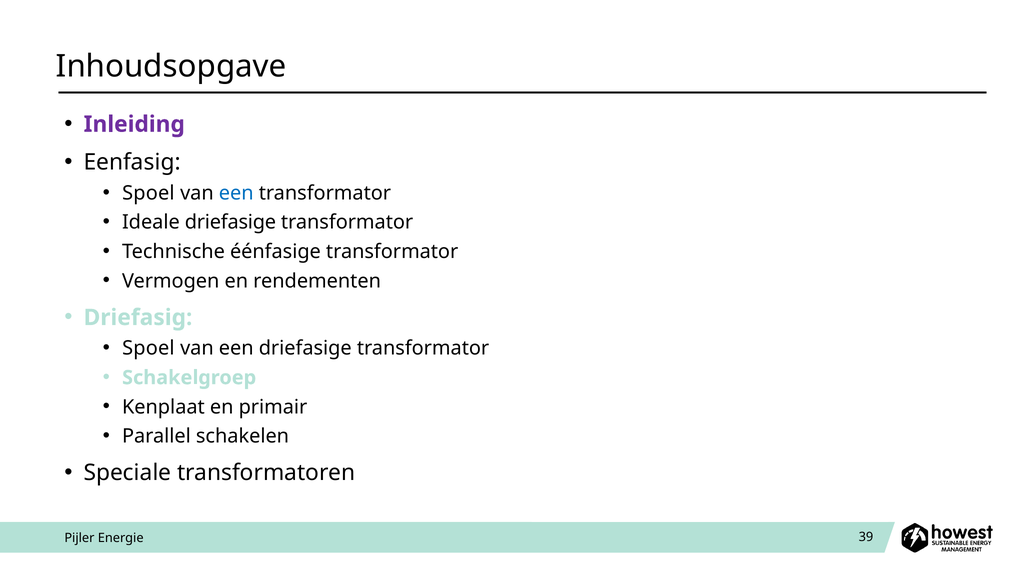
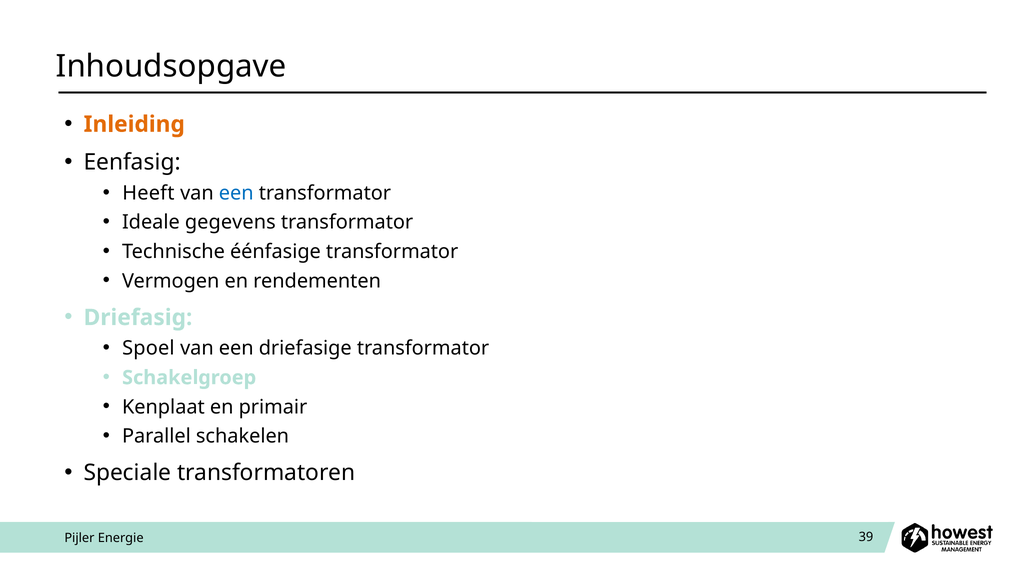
Inleiding colour: purple -> orange (134, 124)
Spoel: Spoel -> Heeft (148, 193)
Ideale driefasige: driefasige -> gegevens (230, 222)
